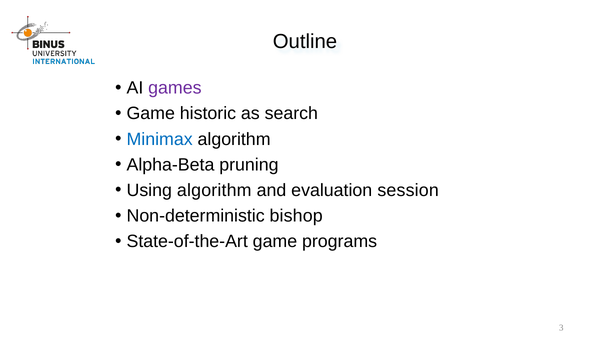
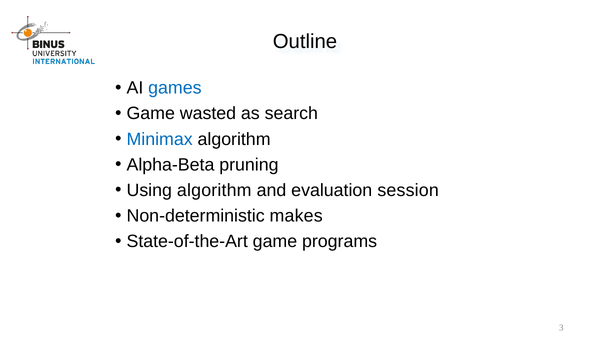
games colour: purple -> blue (175, 88)
historic: historic -> wasted (208, 114)
bishop: bishop -> makes (296, 216)
